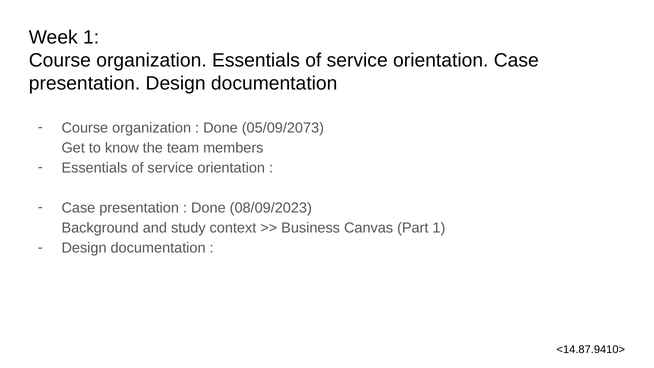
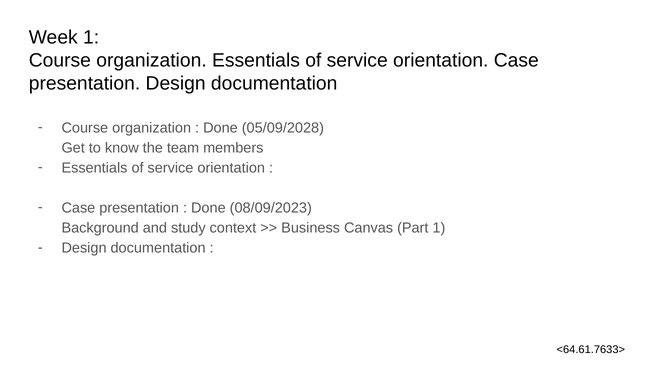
05/09/2073: 05/09/2073 -> 05/09/2028 (283, 128)
<14.87.9410>: <14.87.9410> -> <64.61.7633> (591, 349)
